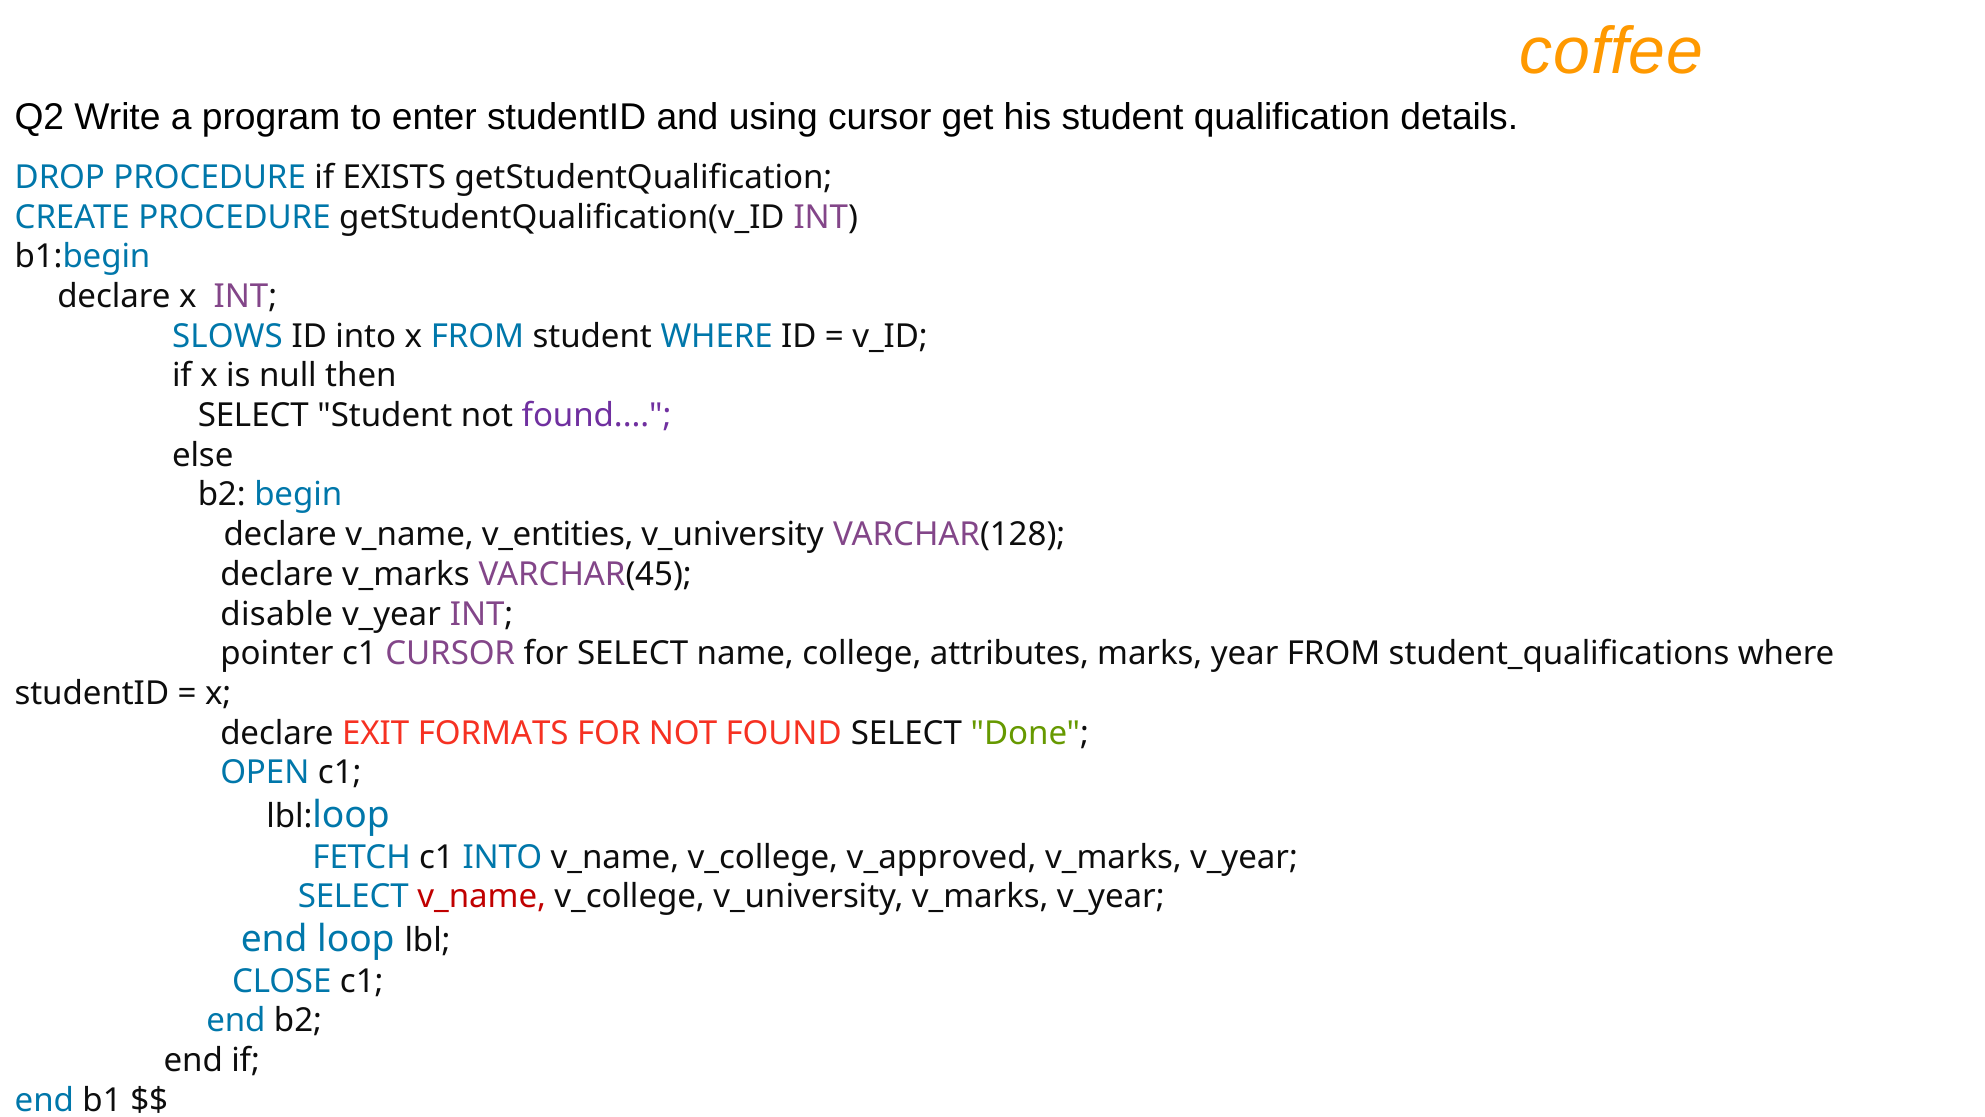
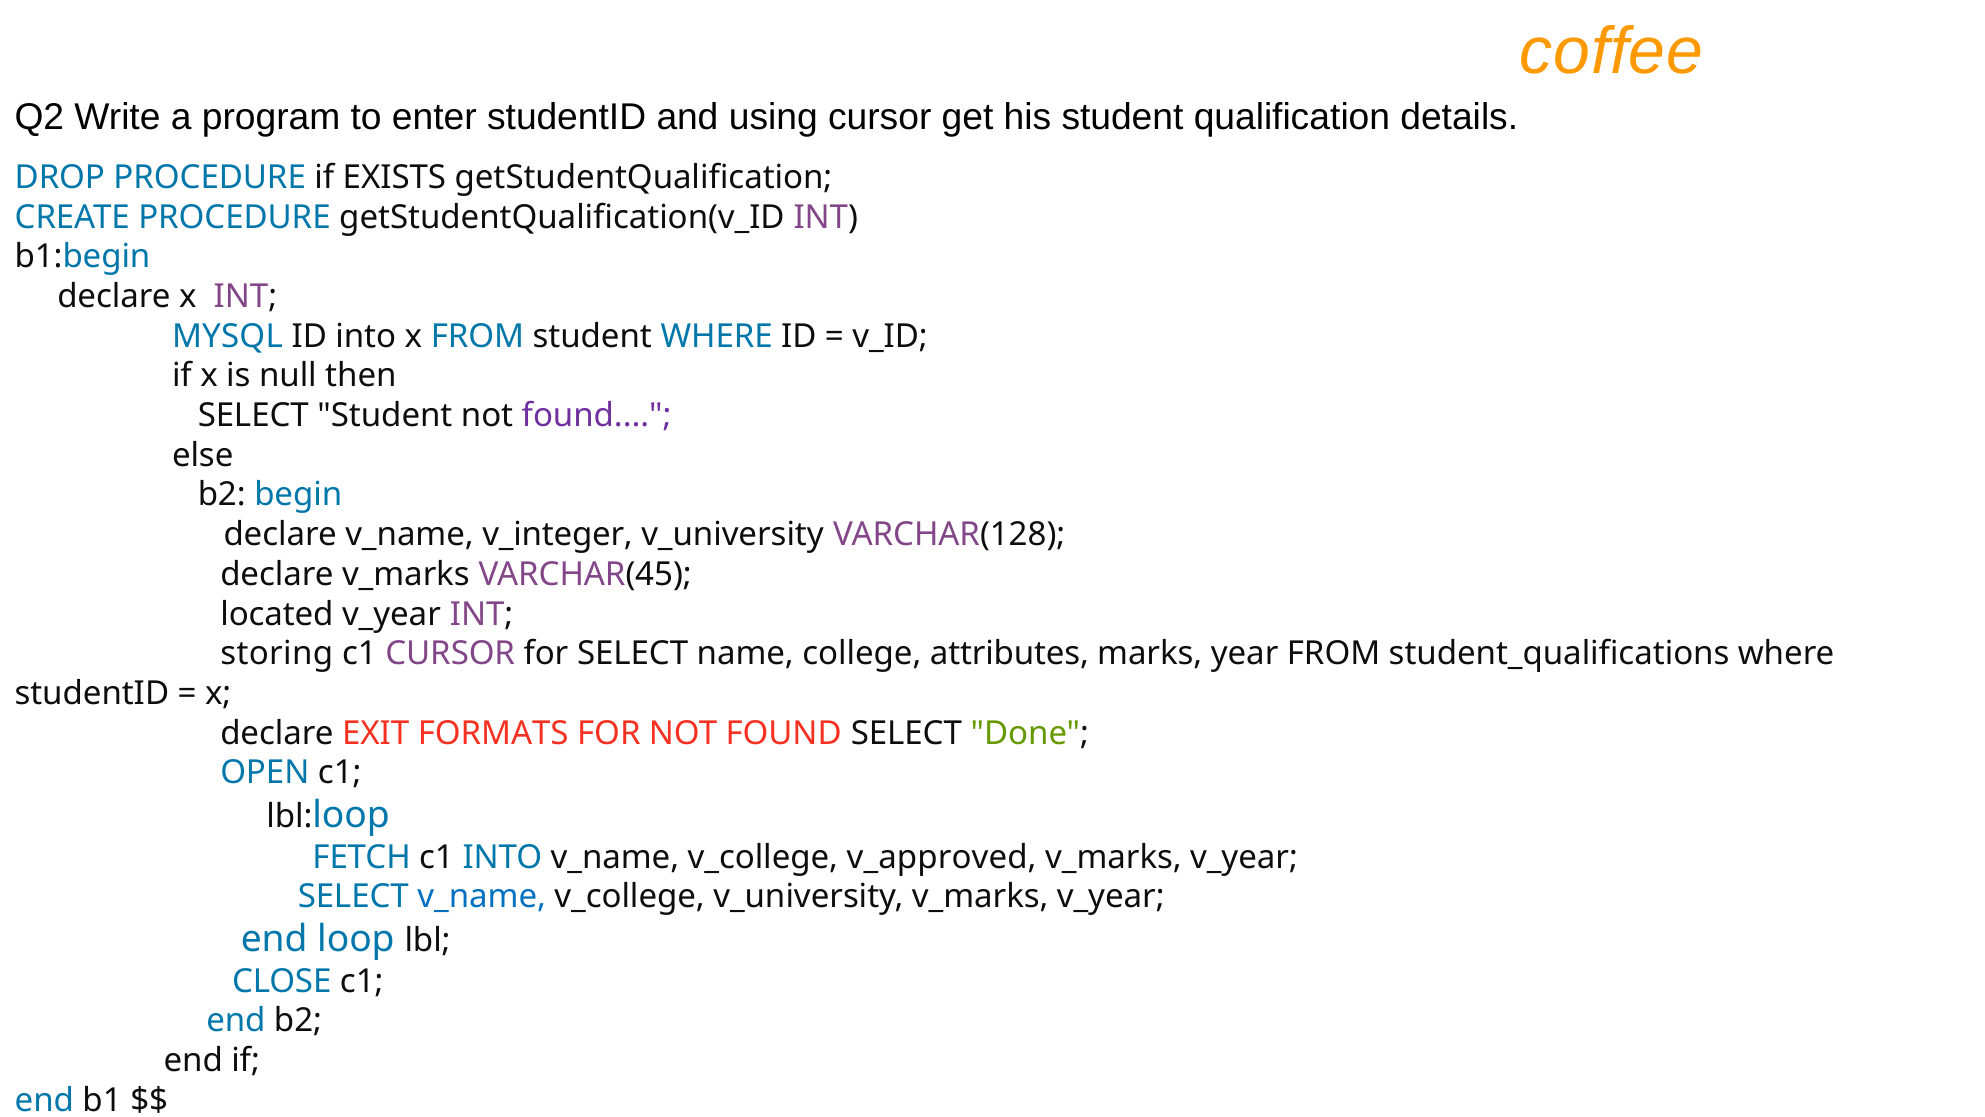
SLOWS: SLOWS -> MYSQL (227, 336)
v_entities: v_entities -> v_integer (558, 535)
disable: disable -> located (277, 614)
pointer: pointer -> storing (277, 654)
v_name colour: red -> blue (482, 897)
